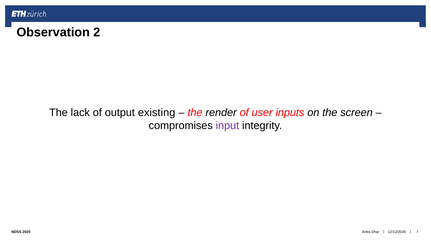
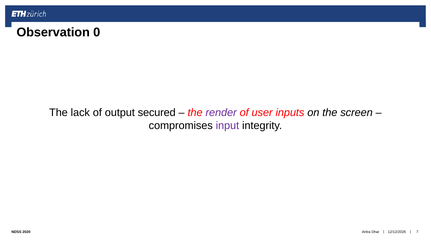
2: 2 -> 0 (97, 32)
existing: existing -> secured (157, 112)
render colour: black -> purple (221, 112)
